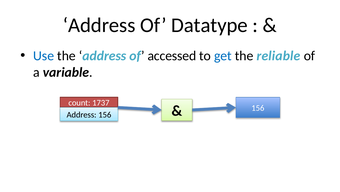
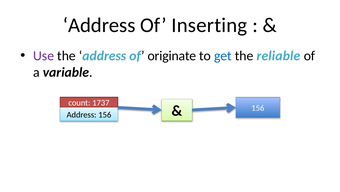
Datatype: Datatype -> Inserting (209, 25)
Use colour: blue -> purple (44, 56)
accessed: accessed -> originate (172, 56)
